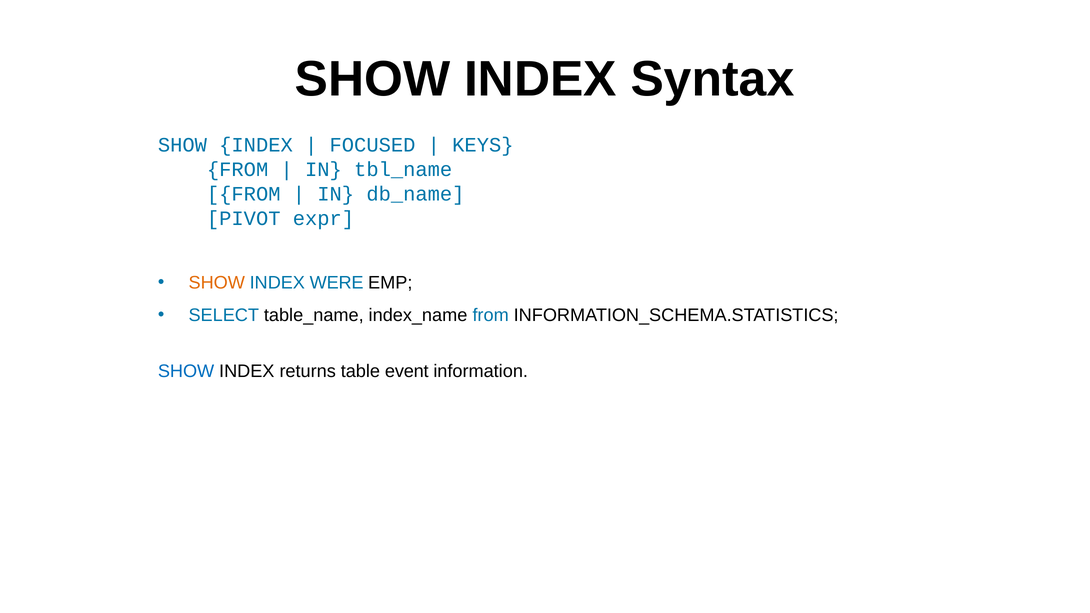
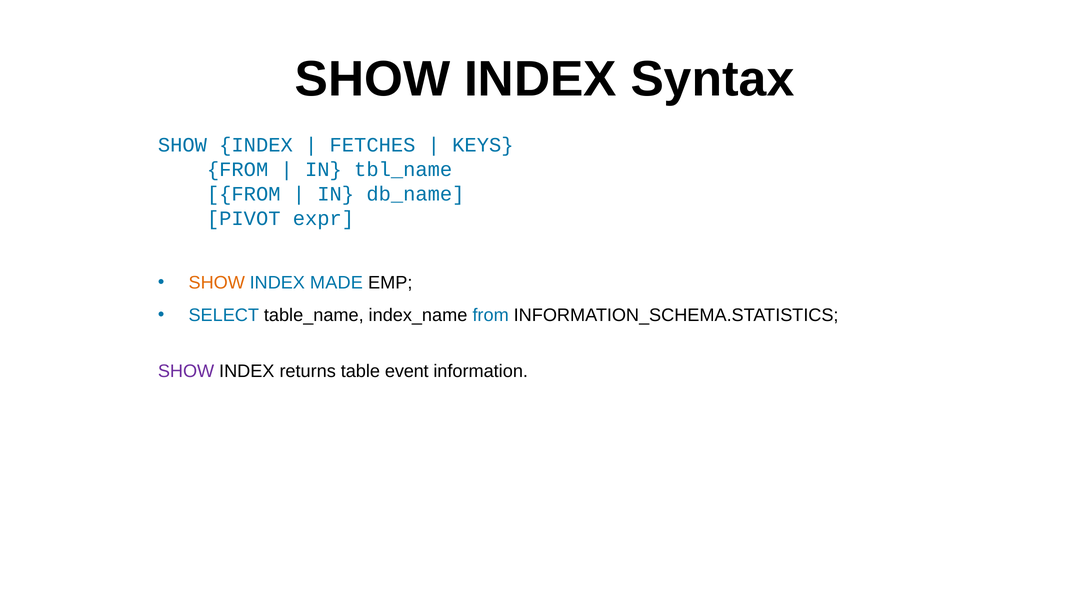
FOCUSED: FOCUSED -> FETCHES (373, 145)
WERE: WERE -> MADE (336, 283)
SHOW colour: blue -> purple (186, 371)
